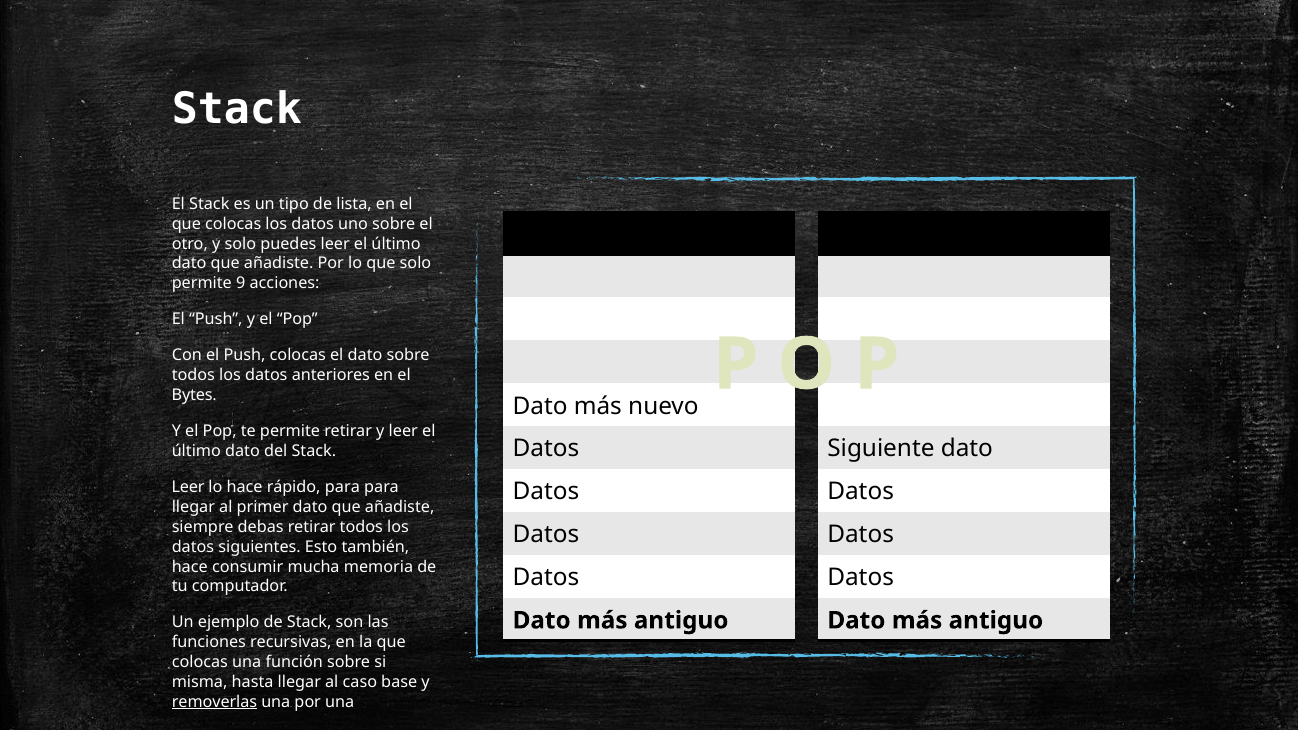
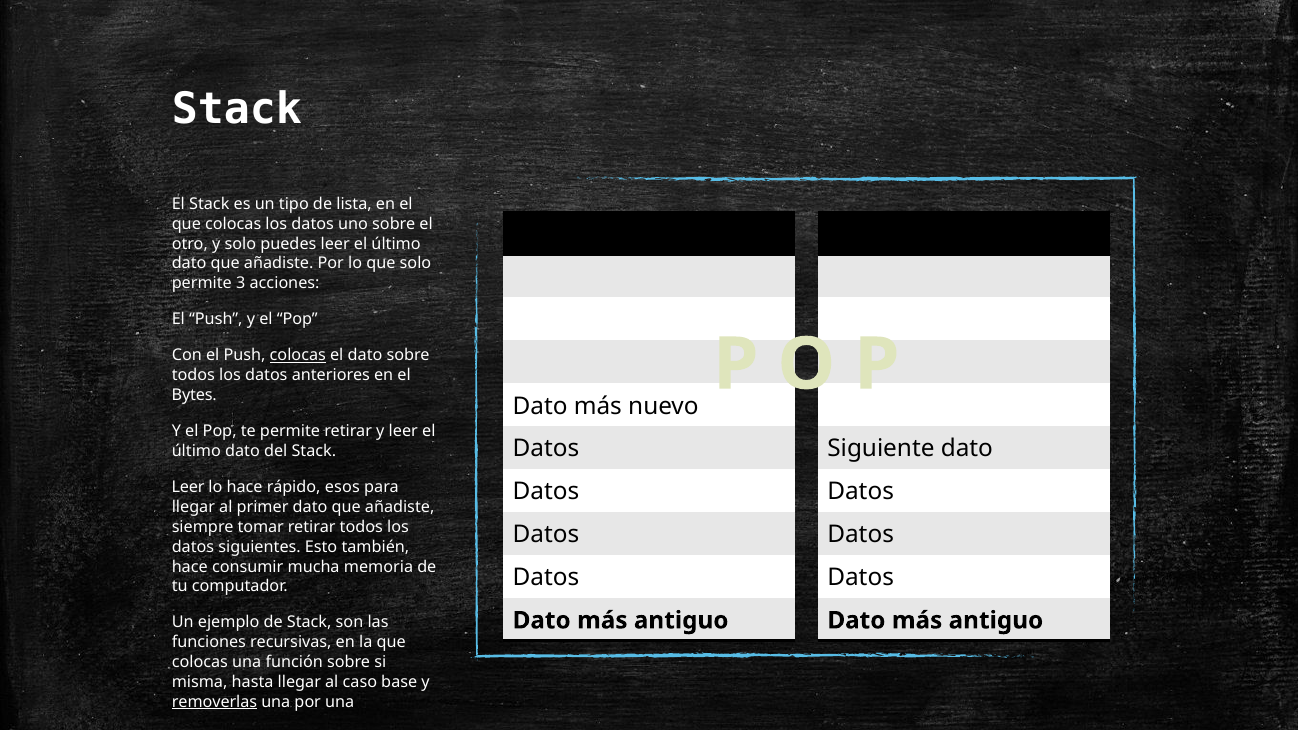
9: 9 -> 3 (241, 284)
colocas underline: none -> present (298, 356)
rápido para: para -> esos (342, 487)
debas: debas -> tomar (261, 527)
